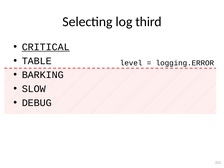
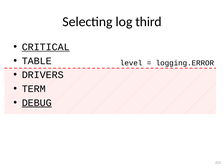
BARKING: BARKING -> DRIVERS (43, 75)
SLOW: SLOW -> TERM (34, 89)
DEBUG underline: none -> present (37, 103)
